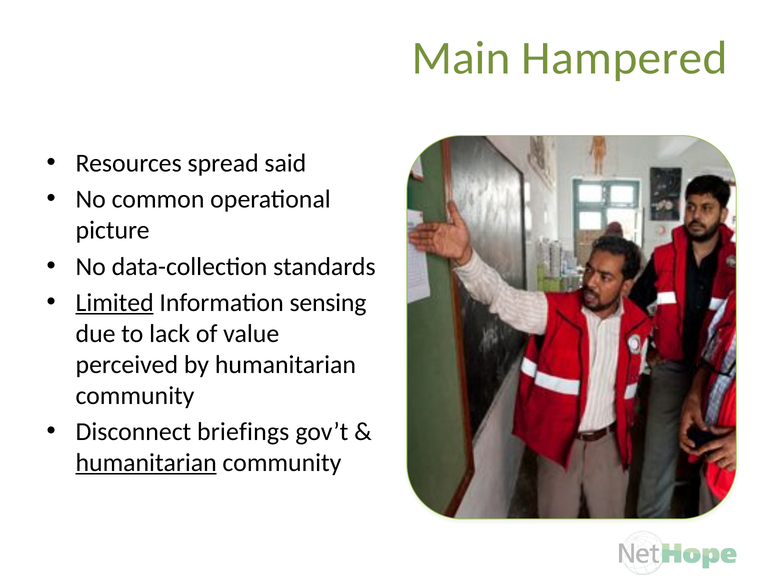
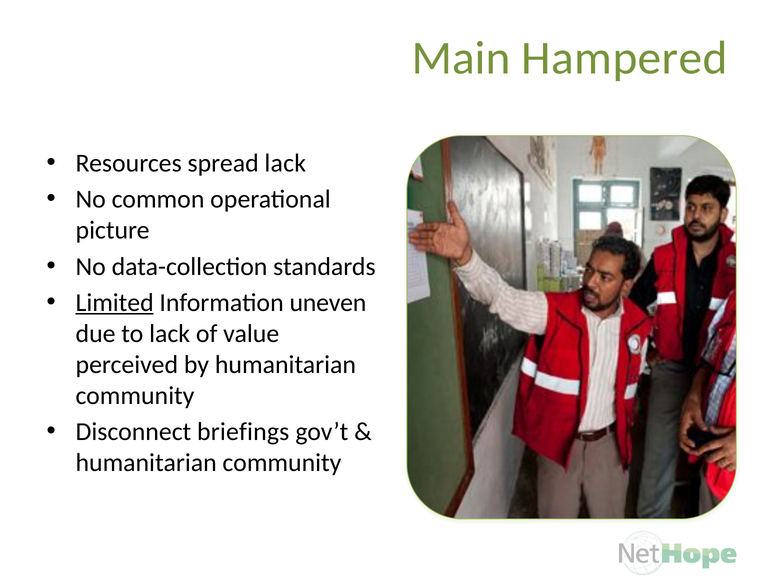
spread said: said -> lack (285, 163)
sensing: sensing -> uneven (328, 303)
humanitarian underline: present -> none (146, 463)
